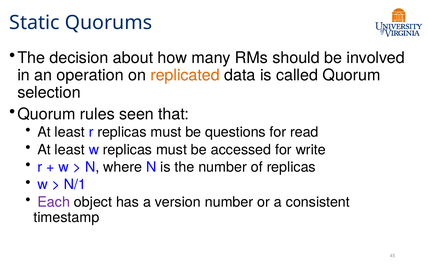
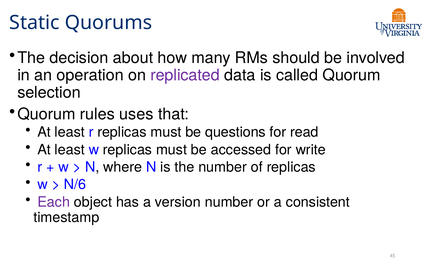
replicated colour: orange -> purple (185, 75)
seen: seen -> uses (136, 114)
N/1: N/1 -> N/6 (75, 185)
